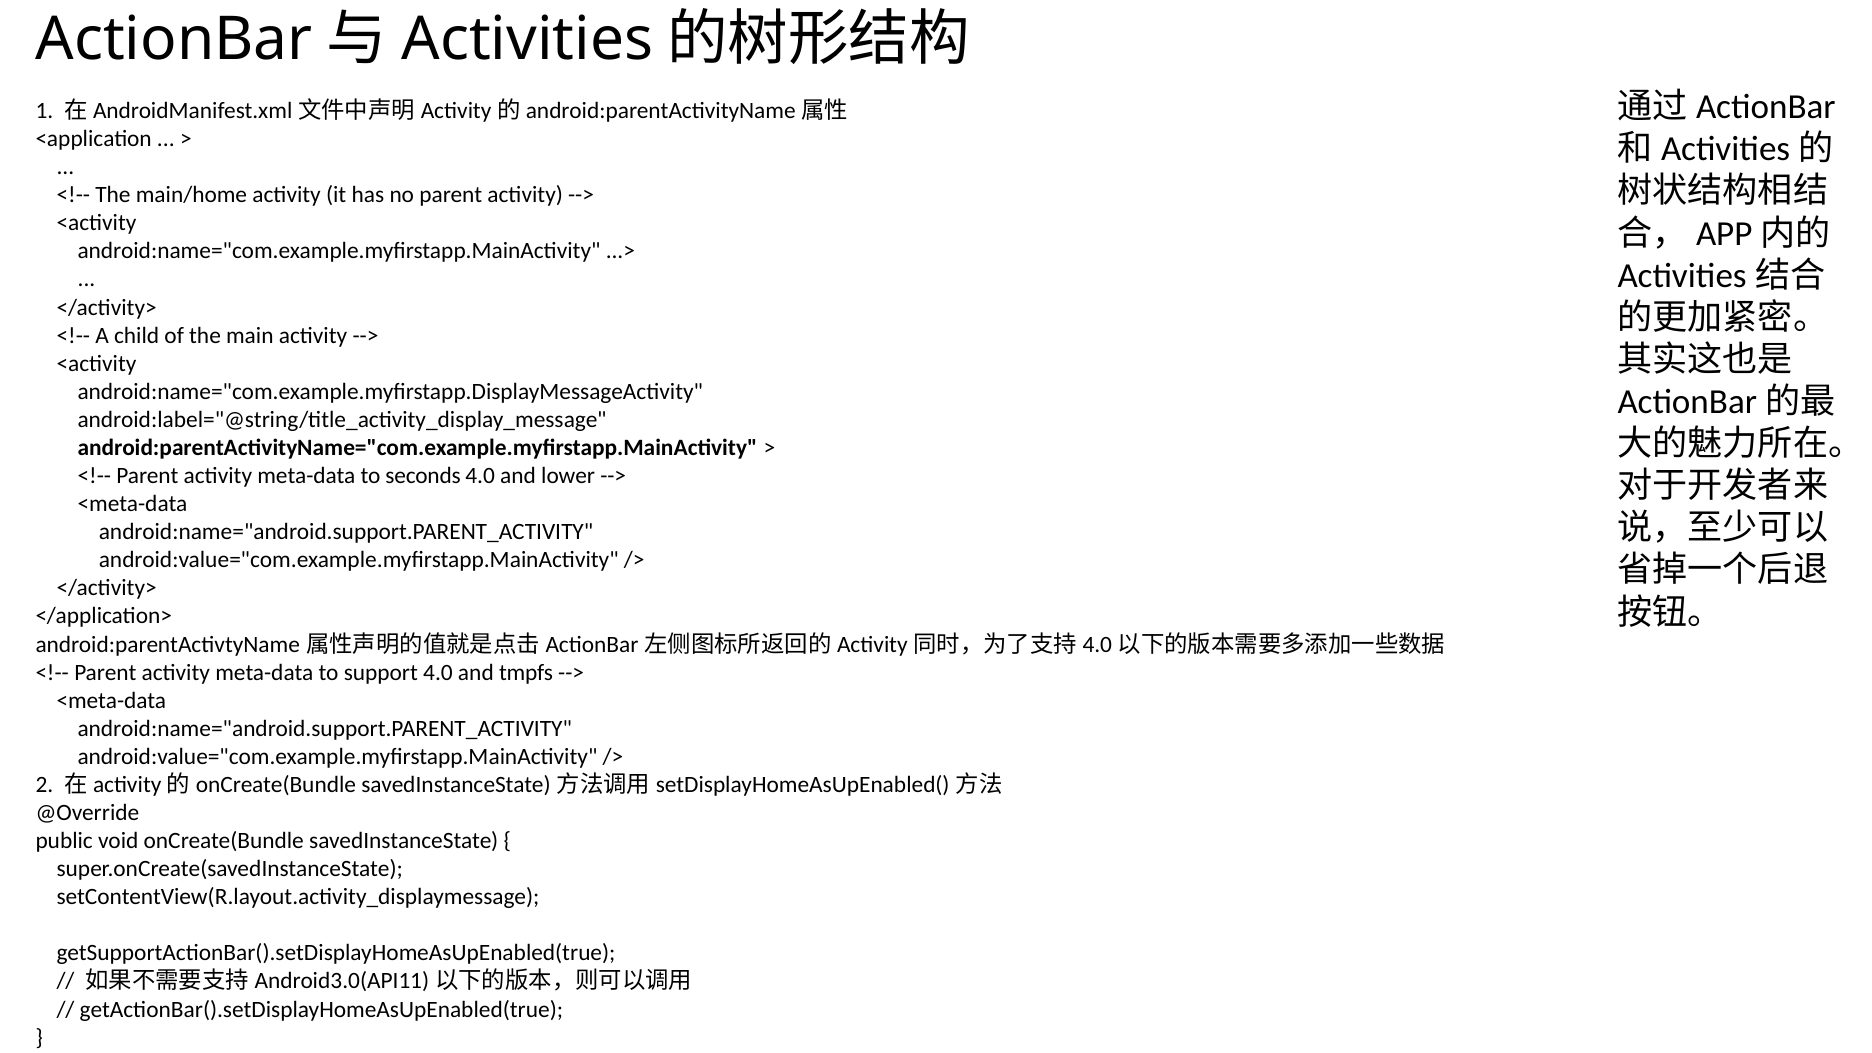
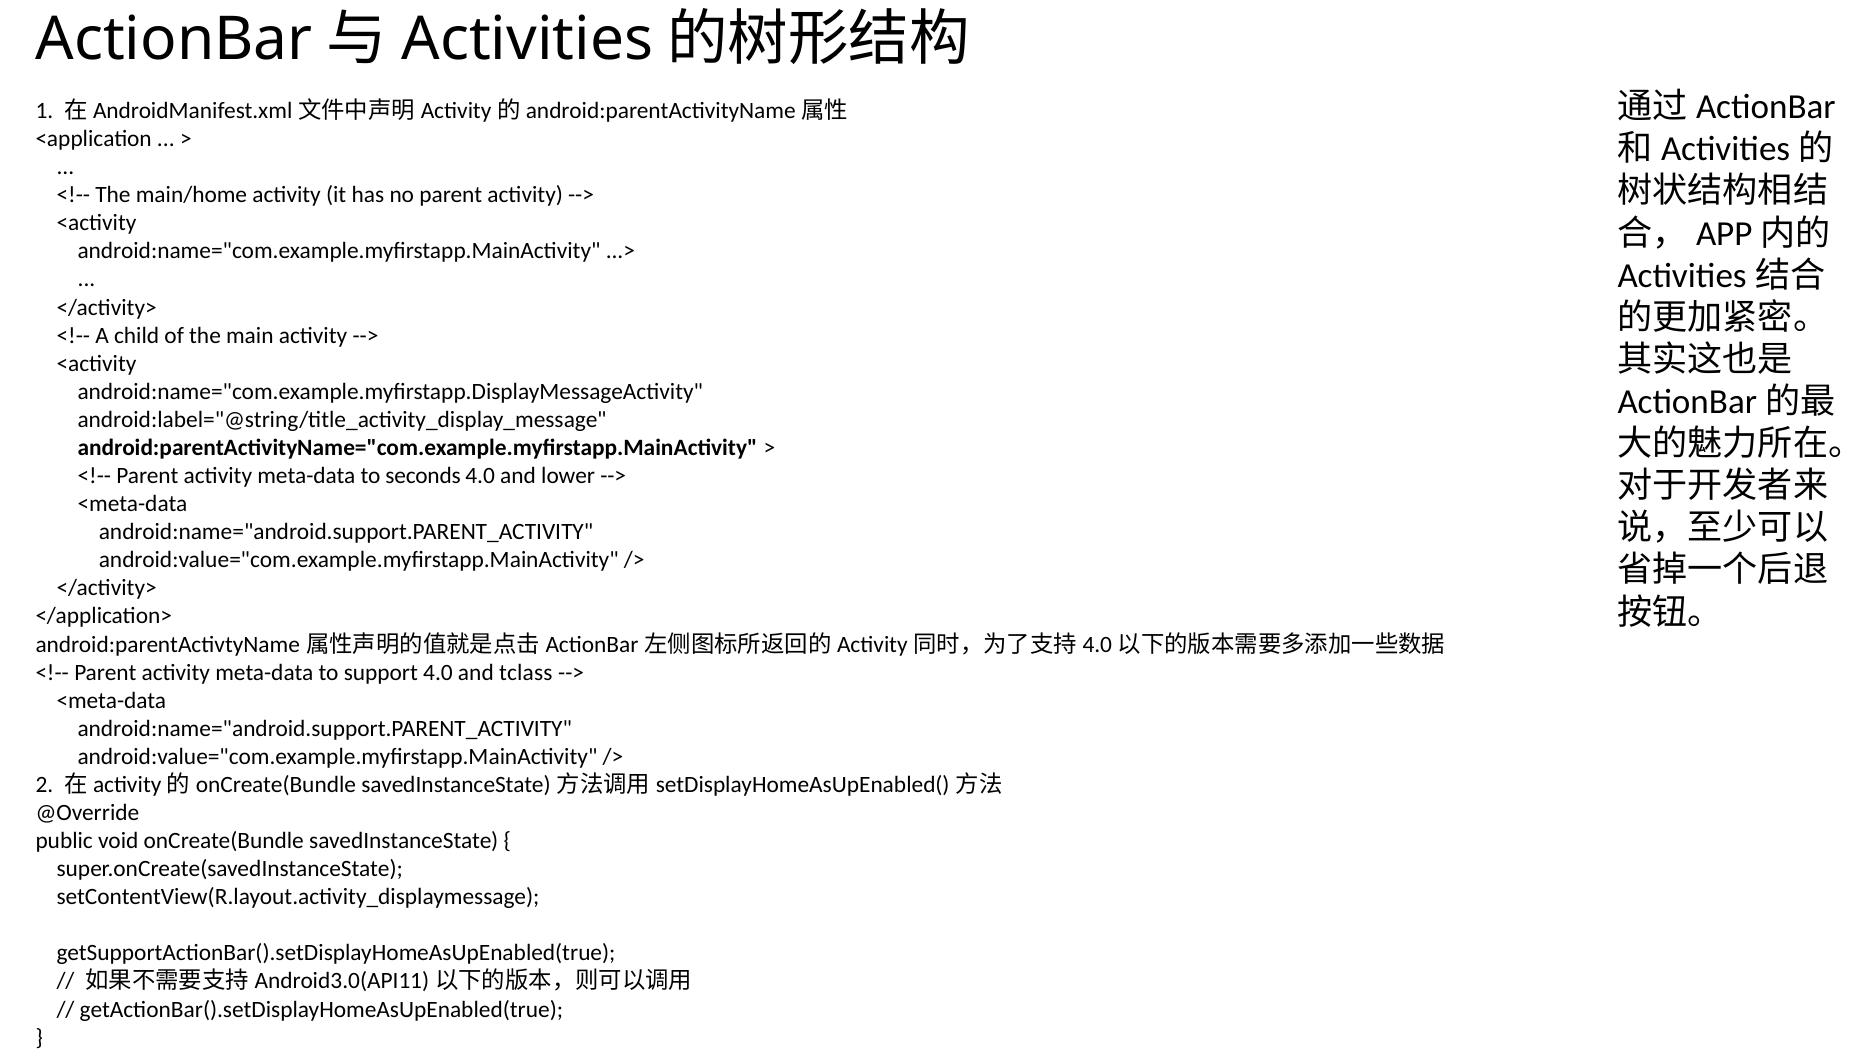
tmpfs: tmpfs -> tclass (526, 672)
